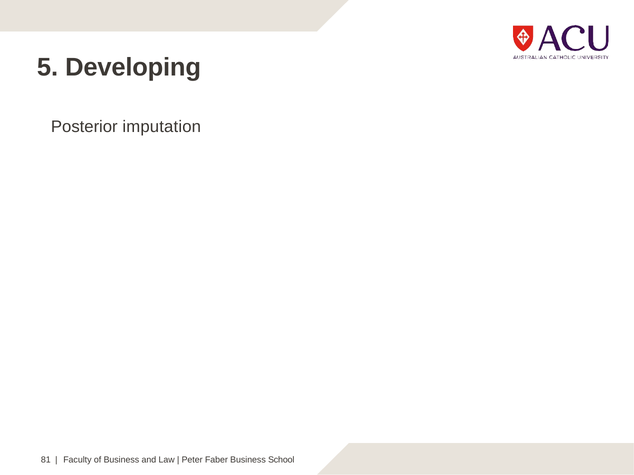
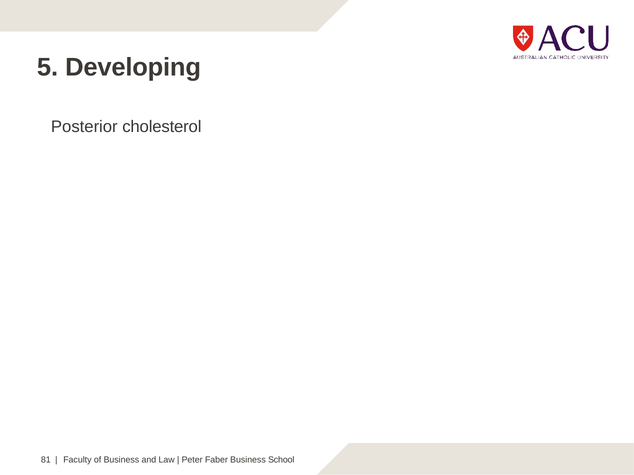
imputation: imputation -> cholesterol (162, 127)
